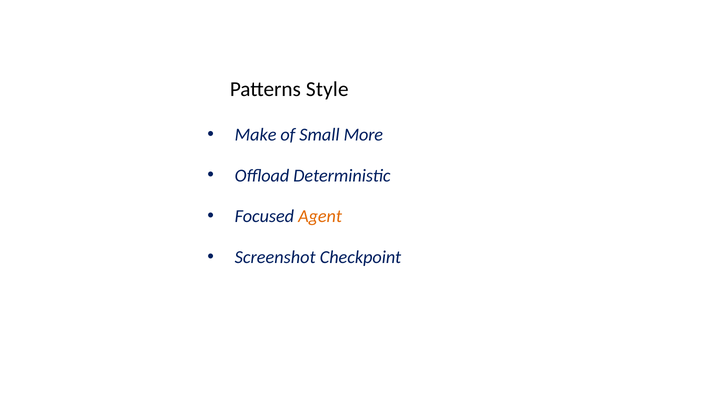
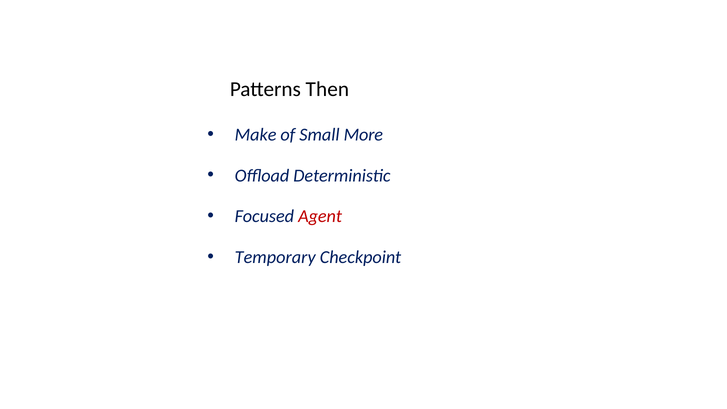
Style: Style -> Then (327, 89)
Agent colour: orange -> red (320, 216)
Screenshot: Screenshot -> Temporary (275, 257)
